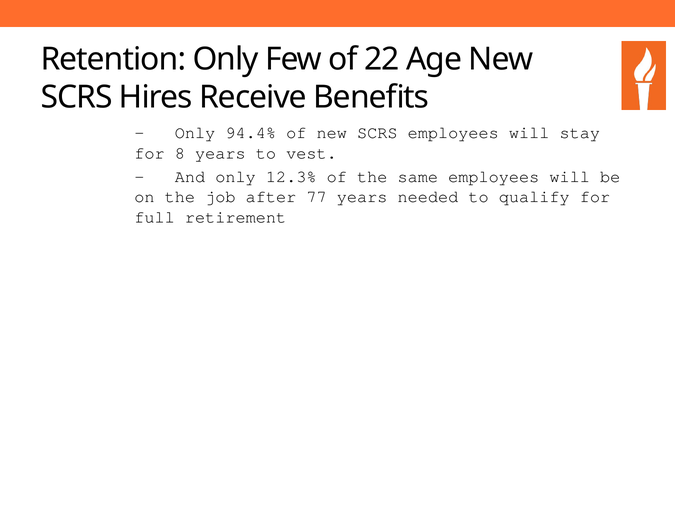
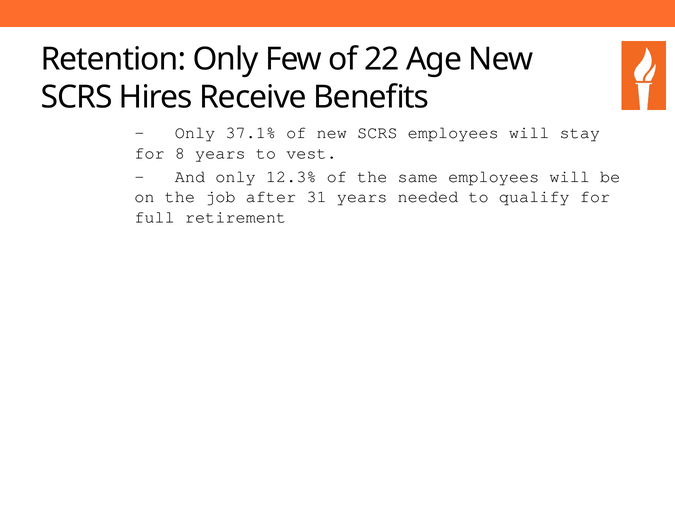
94.4%: 94.4% -> 37.1% (251, 133)
77: 77 -> 31 (317, 197)
